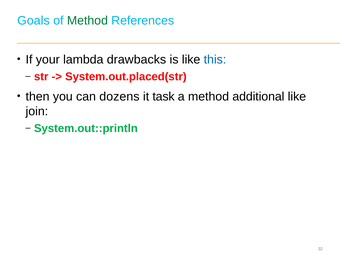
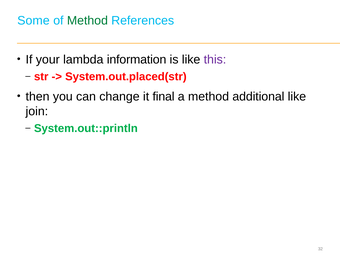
Goals: Goals -> Some (33, 21)
drawbacks: drawbacks -> information (137, 60)
this colour: blue -> purple (215, 60)
dozens: dozens -> change (119, 97)
task: task -> final (164, 97)
